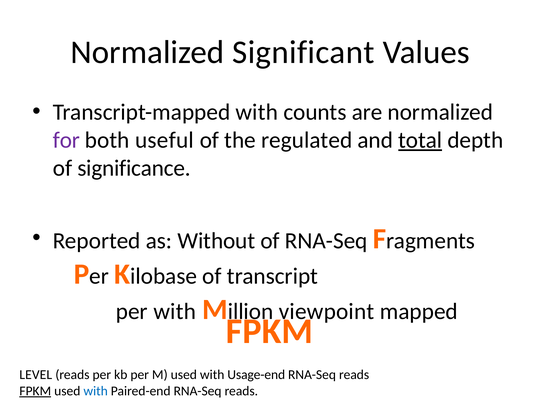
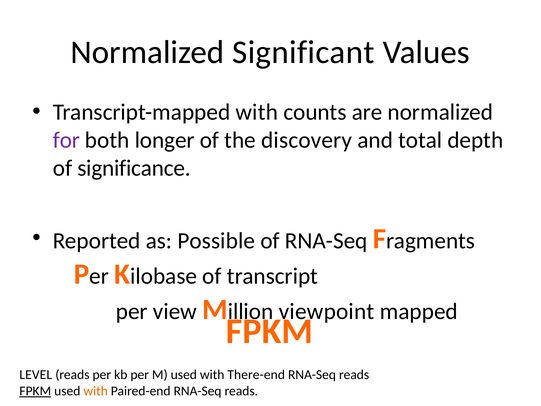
useful: useful -> longer (165, 140)
regulated: regulated -> discovery (307, 140)
total underline: present -> none (420, 140)
Without: Without -> Possible (216, 241)
per with: with -> view (175, 311)
Usage-end: Usage-end -> There-end (256, 375)
with colour: blue -> orange (96, 391)
